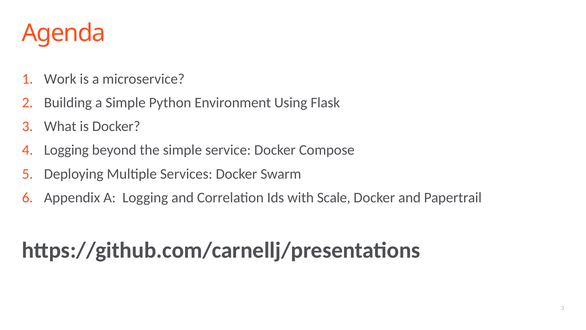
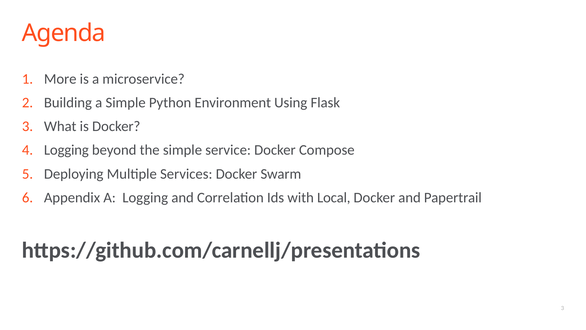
Work: Work -> More (60, 79)
Scale: Scale -> Local (334, 197)
